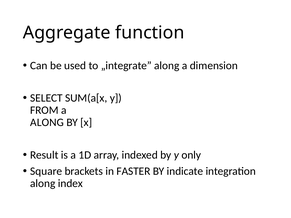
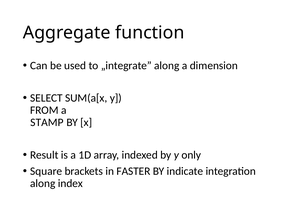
ALONG: ALONG -> STAMP (47, 123)
